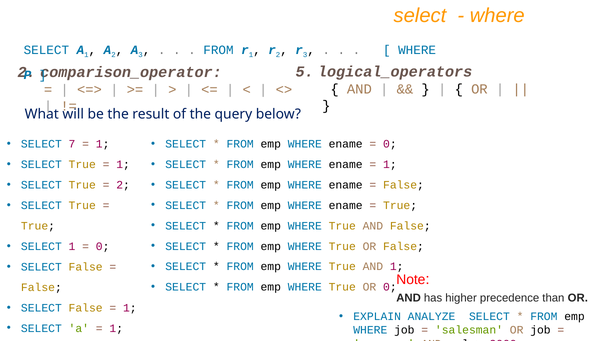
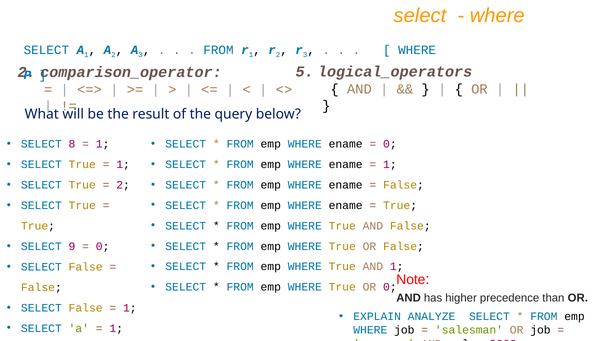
7: 7 -> 8 (72, 144)
SELECT 1: 1 -> 9 (72, 246)
